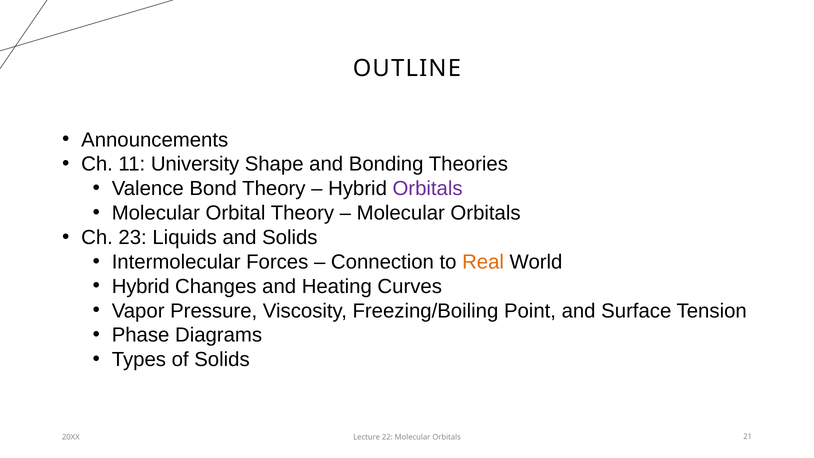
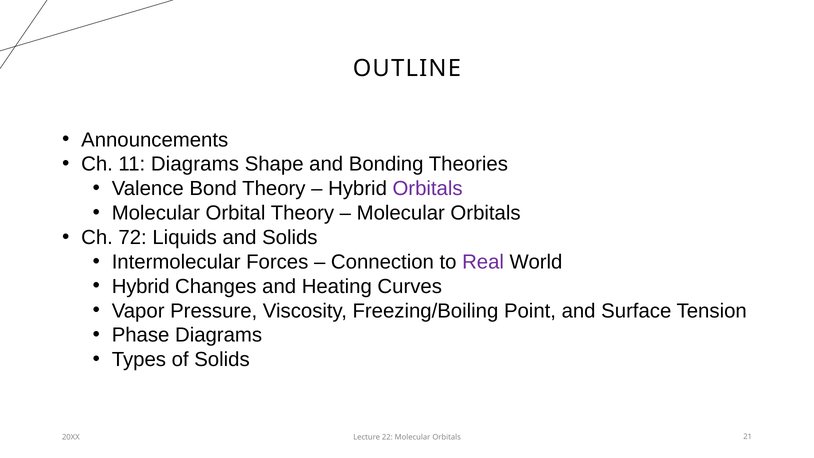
11 University: University -> Diagrams (195, 164)
23: 23 -> 72 (133, 237)
Real colour: orange -> purple (483, 262)
